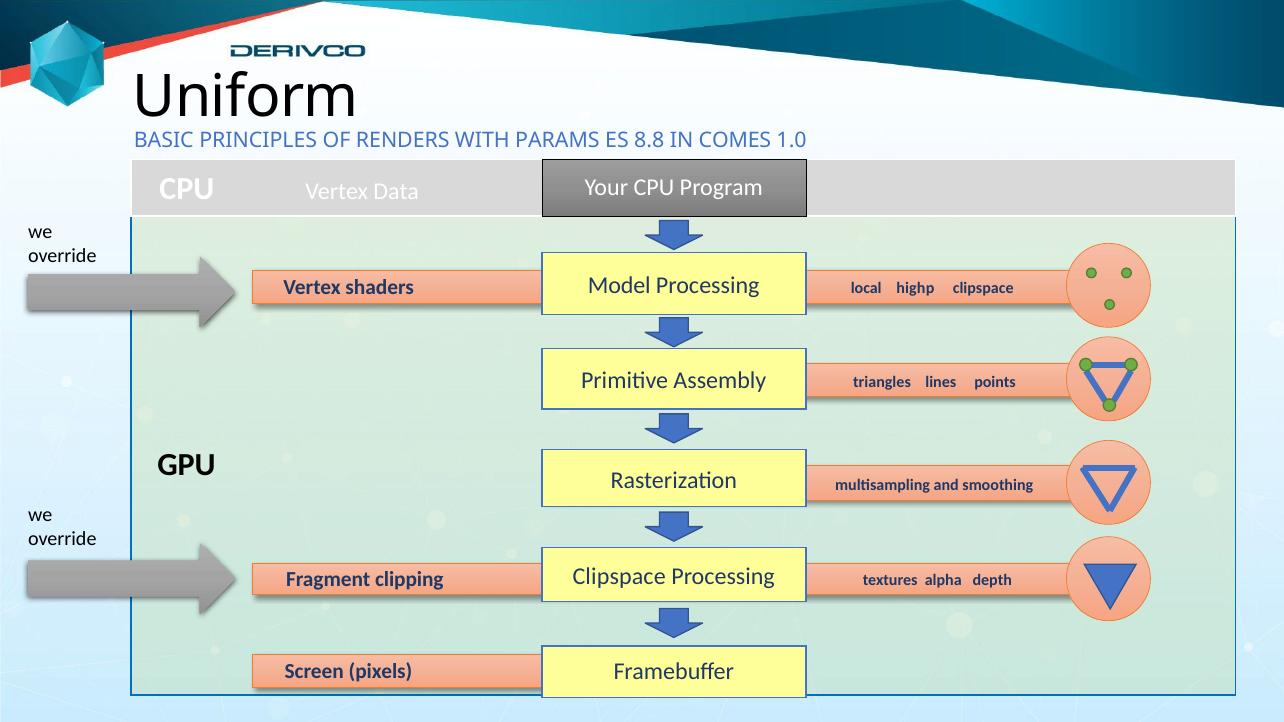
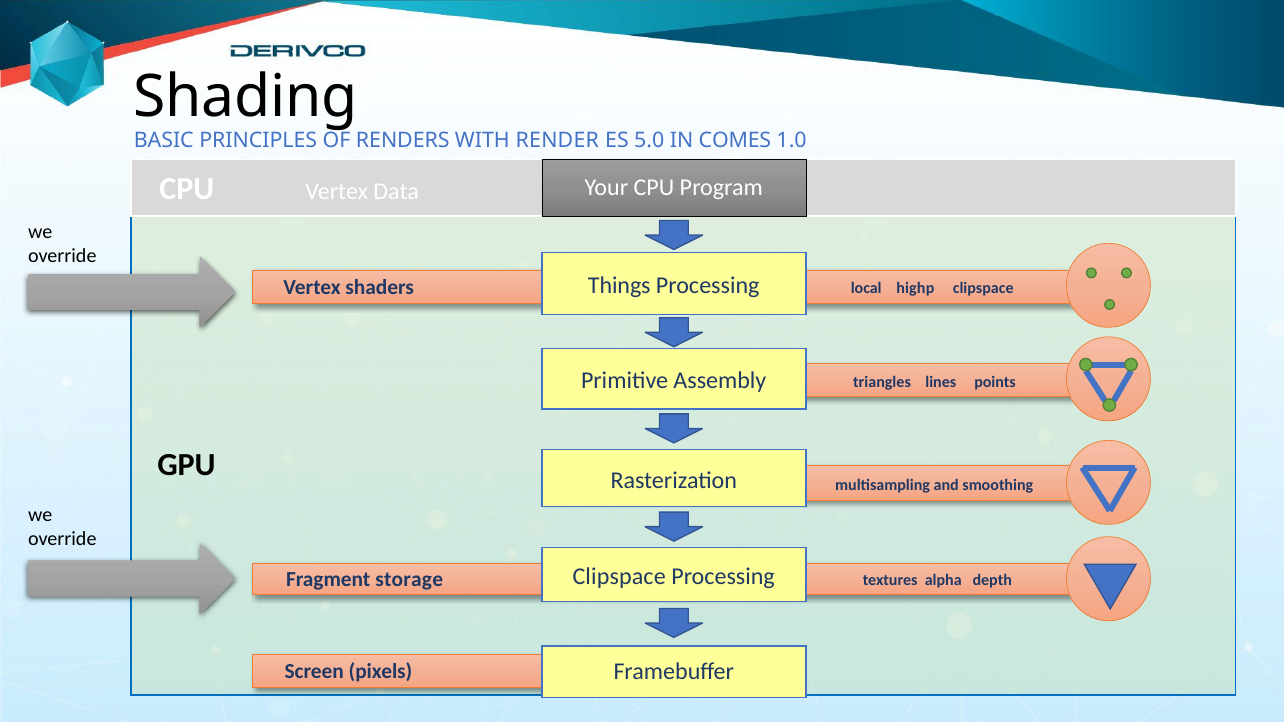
Uniform: Uniform -> Shading (246, 97)
PARAMS: PARAMS -> RENDER (557, 141)
8.8: 8.8 -> 5.0 (649, 141)
Model: Model -> Things (619, 285)
clipping: clipping -> storage (409, 580)
